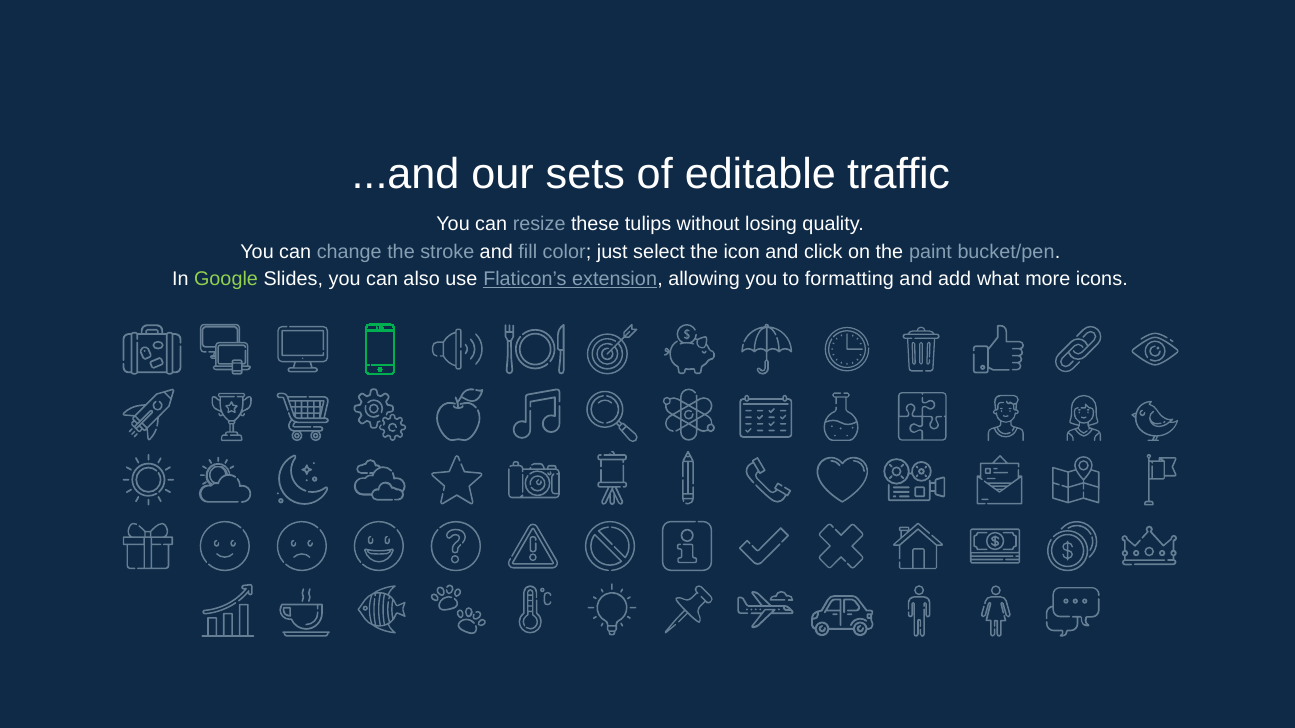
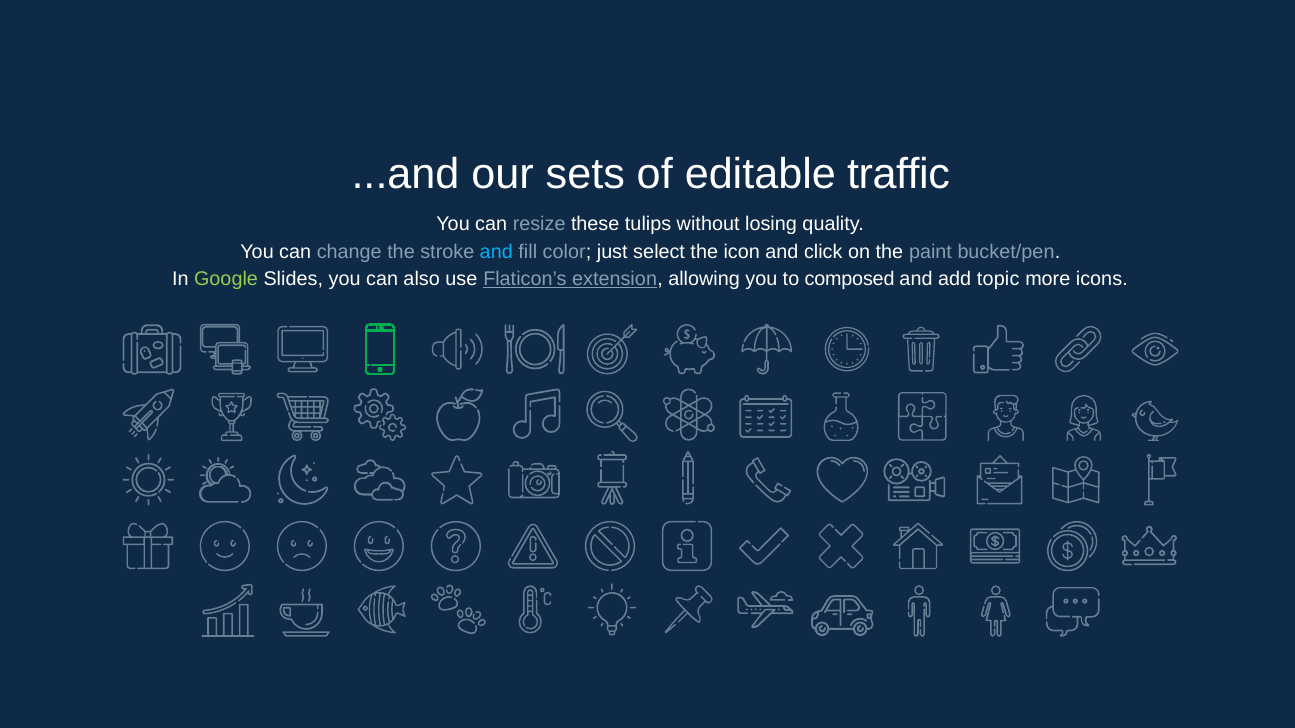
and colour: white -> light blue (496, 252)
formatting: formatting -> composed (850, 279)
what: what -> topic (998, 279)
